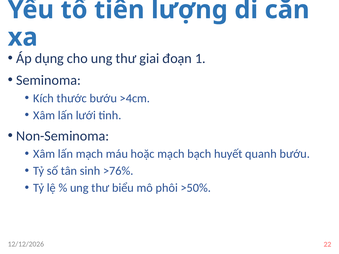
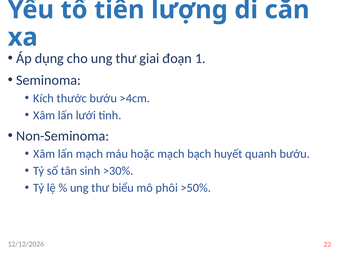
>76%: >76% -> >30% (118, 171)
